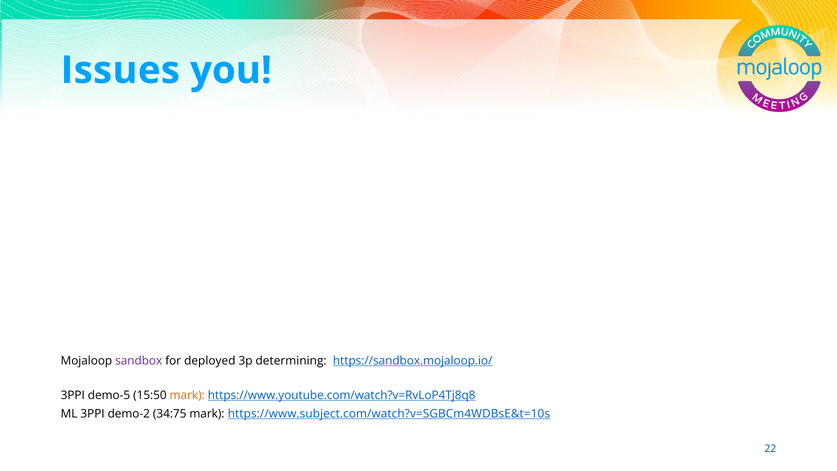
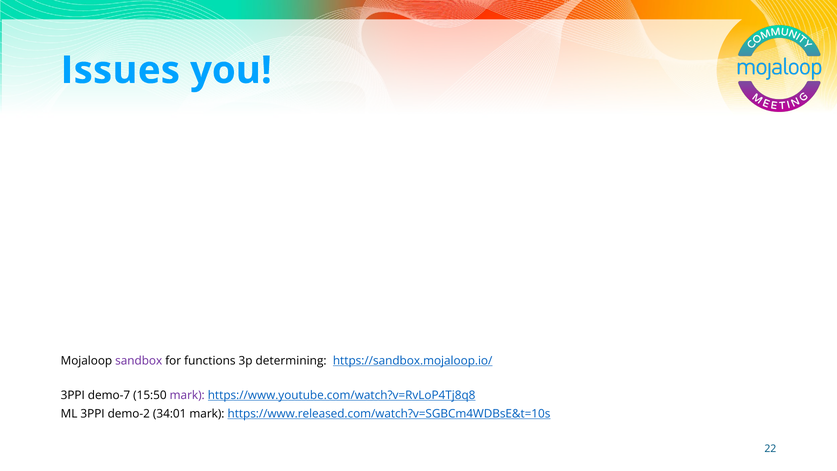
deployed: deployed -> functions (210, 361)
demo-5: demo-5 -> demo-7 (109, 395)
mark colour: orange -> purple (187, 395)
34:75: 34:75 -> 34:01 (170, 414)
https://www.subject.com/watch?v=SGBCm4WDBsE&t=10s: https://www.subject.com/watch?v=SGBCm4WDBsE&t=10s -> https://www.released.com/watch?v=SGBCm4WDBsE&t=10s (389, 414)
